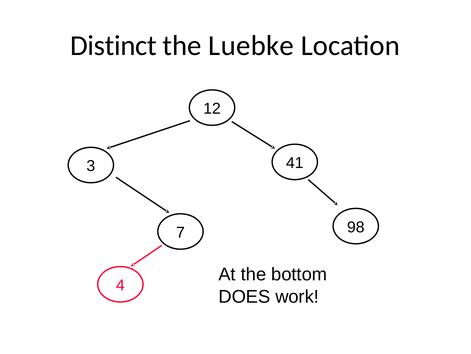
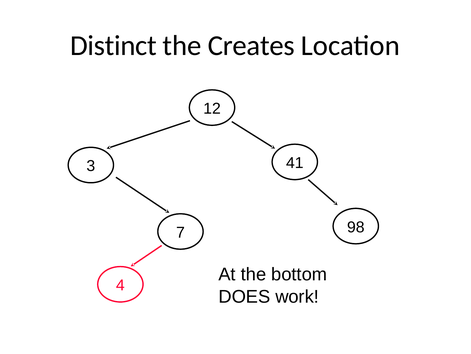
Luebke: Luebke -> Creates (251, 46)
